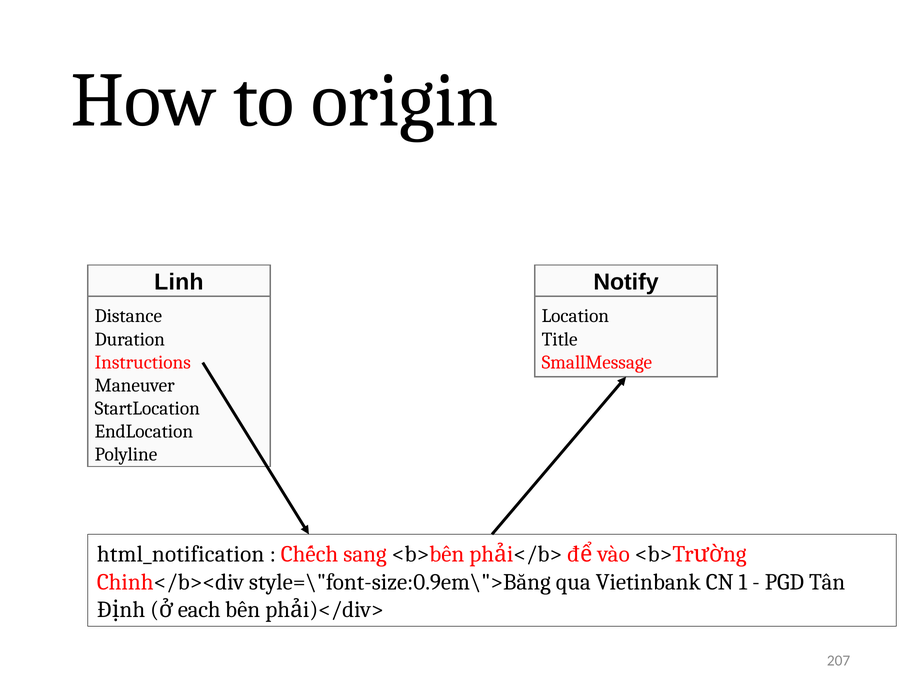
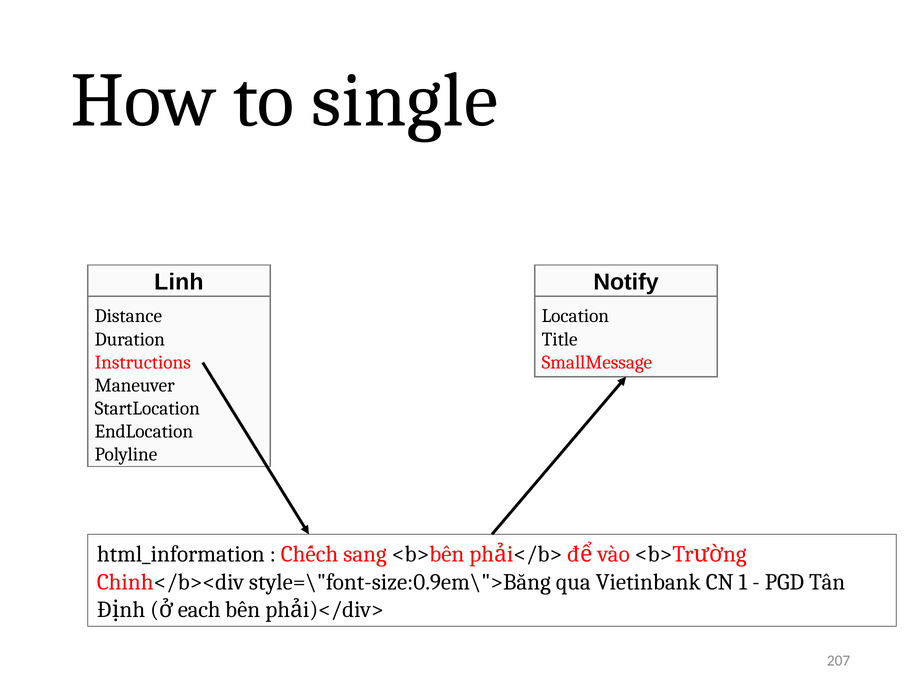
origin: origin -> single (405, 100)
html_notification: html_notification -> html_information (181, 554)
